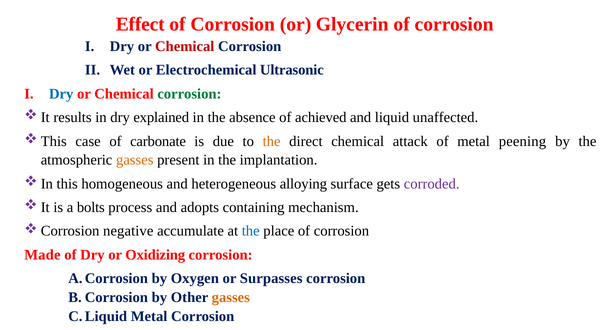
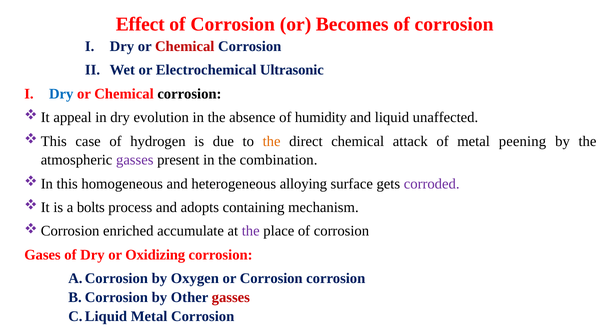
Glycerin: Glycerin -> Becomes (352, 24)
corrosion colour: green -> black (189, 94)
results: results -> appeal (73, 117)
explained: explained -> evolution (161, 117)
achieved: achieved -> humidity (321, 117)
carbonate: carbonate -> hydrogen (158, 141)
gasses colour: orange -> purple (135, 160)
implantation: implantation -> combination (279, 160)
negative: negative -> enriched (128, 231)
the colour: blue -> purple (251, 231)
Made: Made -> Gases (42, 255)
or Surpasses: Surpasses -> Corrosion (271, 279)
gasses colour: orange -> red (231, 297)
